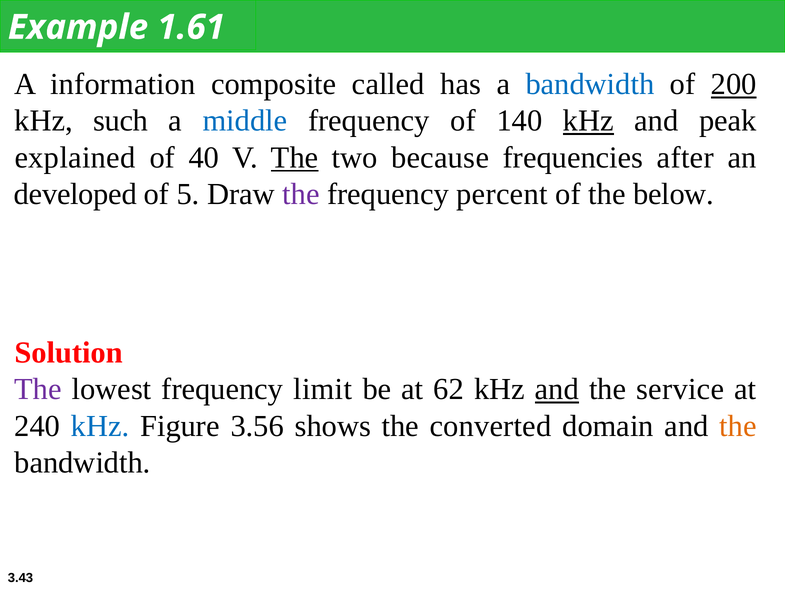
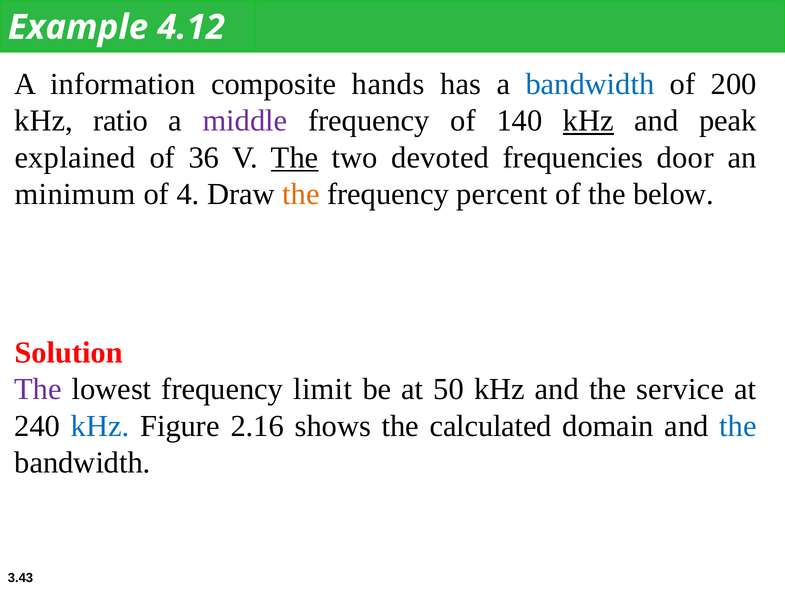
1.61: 1.61 -> 4.12 (191, 27)
called: called -> hands (388, 84)
200 underline: present -> none (734, 84)
such: such -> ratio (121, 121)
middle colour: blue -> purple (245, 121)
40: 40 -> 36 (204, 157)
because: because -> devoted (440, 157)
after: after -> door (685, 157)
developed: developed -> minimum (75, 194)
5: 5 -> 4 (188, 194)
the colour: purple -> orange (301, 194)
62: 62 -> 50 (449, 389)
and underline: present -> none (557, 389)
3.56: 3.56 -> 2.16 (257, 426)
converted: converted -> calculated (491, 426)
the colour: orange -> blue (738, 426)
